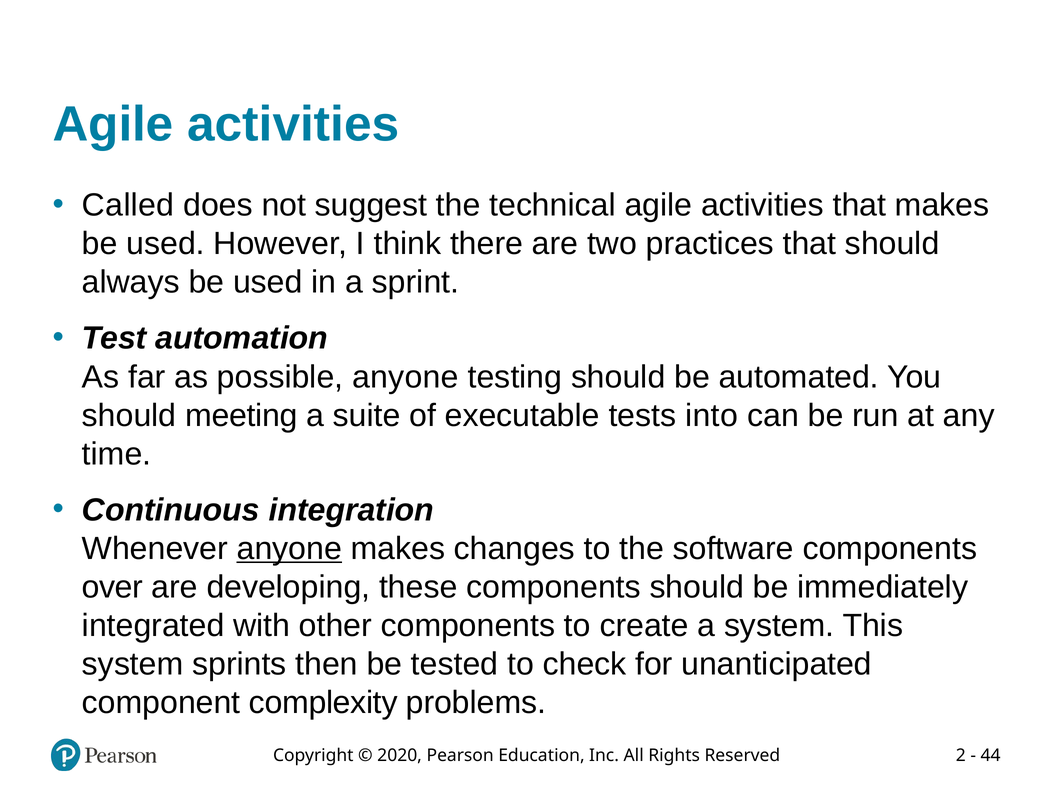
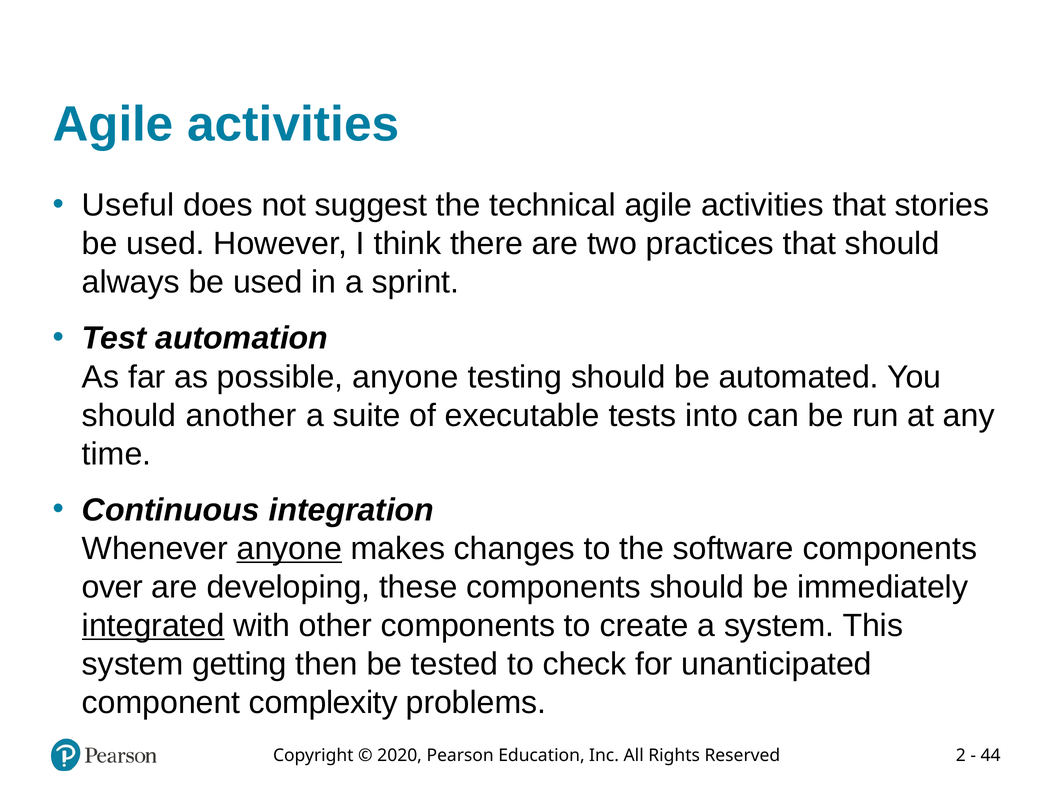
Called: Called -> Useful (128, 205)
that makes: makes -> stories (942, 205)
meeting: meeting -> another (241, 416)
integrated underline: none -> present (153, 626)
sprints: sprints -> getting (239, 664)
